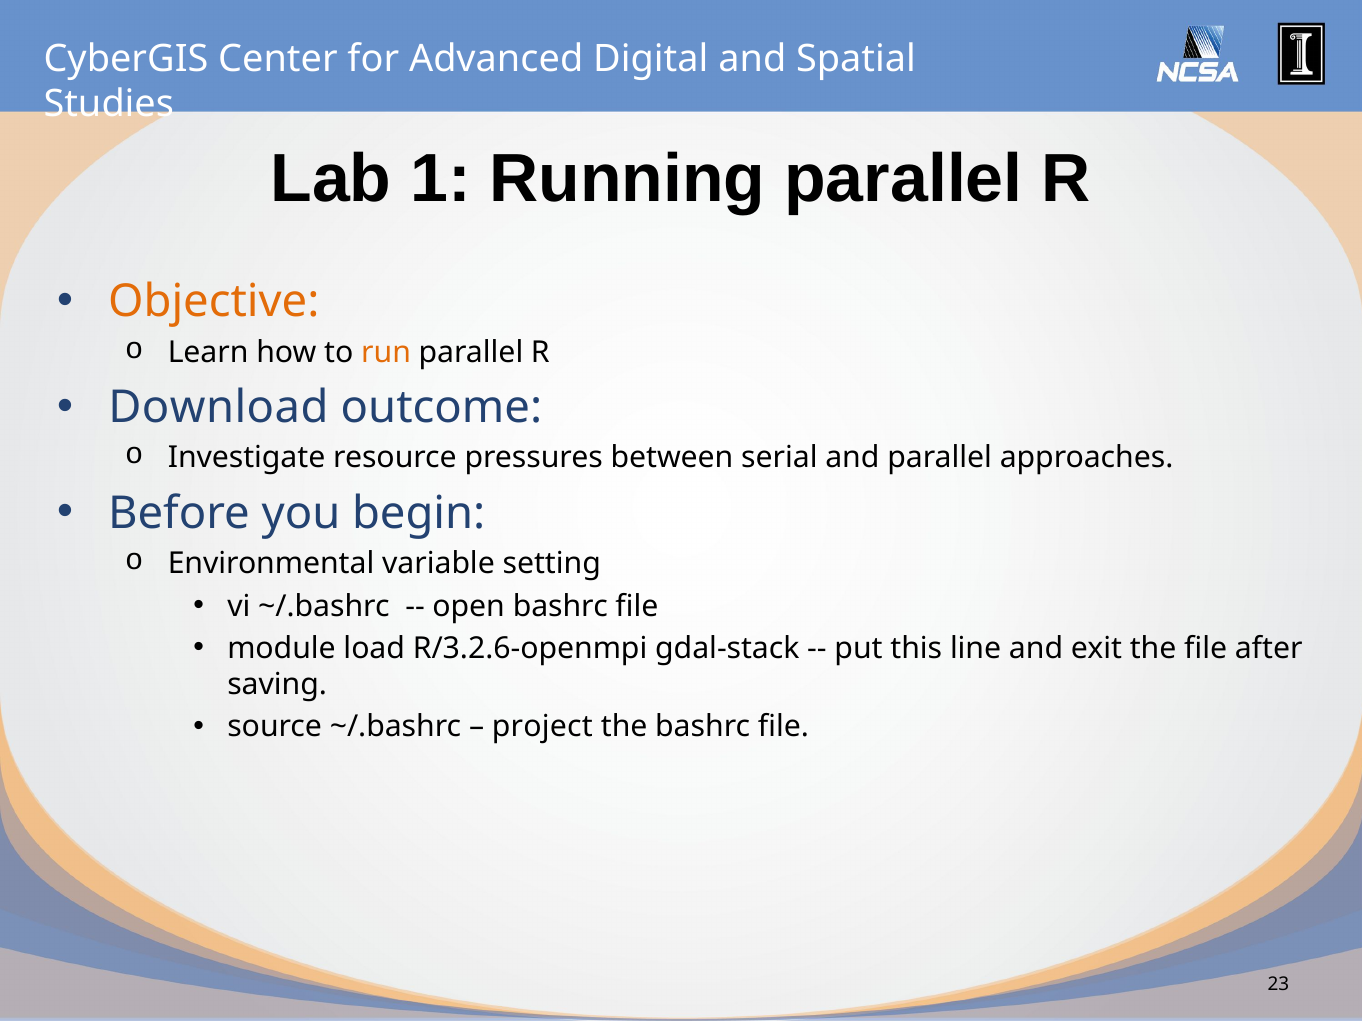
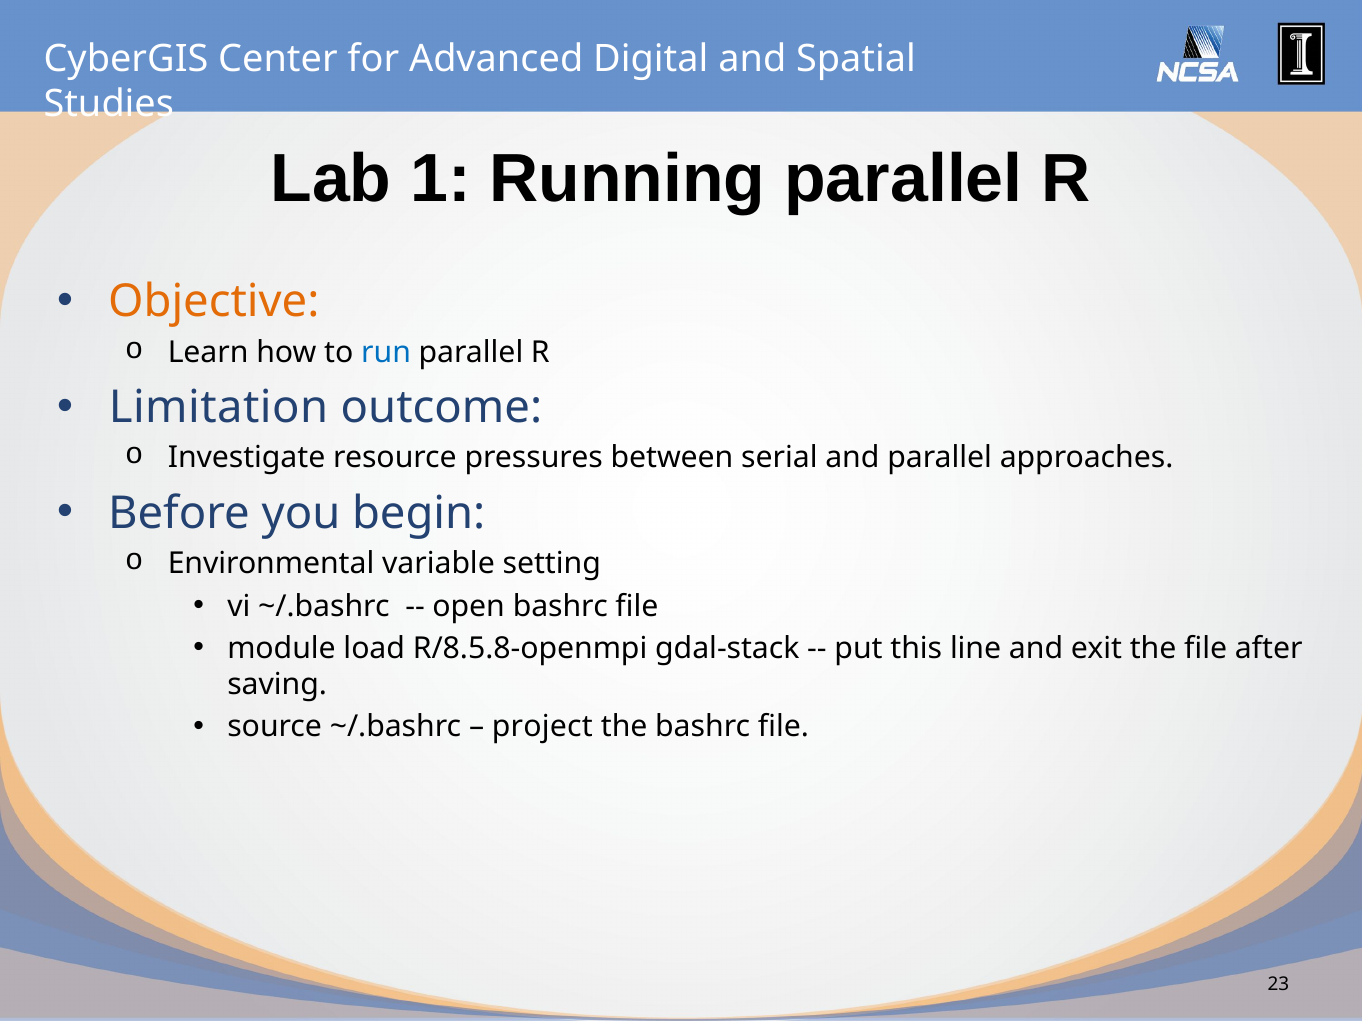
run colour: orange -> blue (386, 352)
Download: Download -> Limitation (218, 408)
R/3.2.6-openmpi: R/3.2.6-openmpi -> R/8.5.8-openmpi (530, 649)
